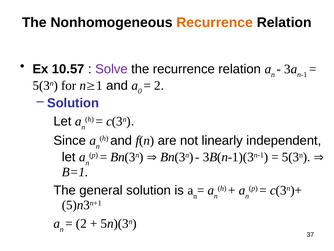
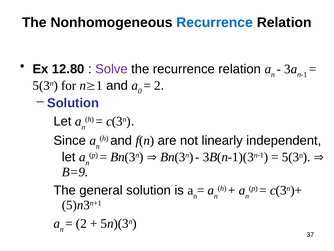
Recurrence colour: orange -> blue (215, 23)
10.57: 10.57 -> 12.80 (68, 69)
B=1: B=1 -> B=9 (75, 172)
